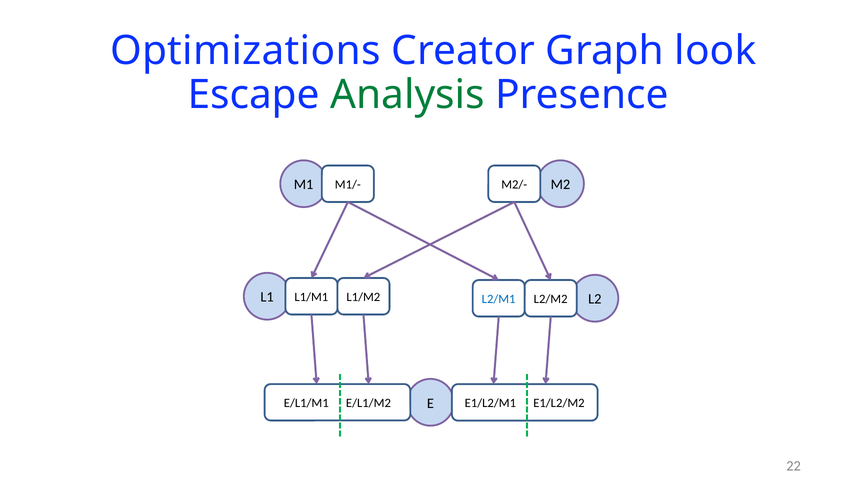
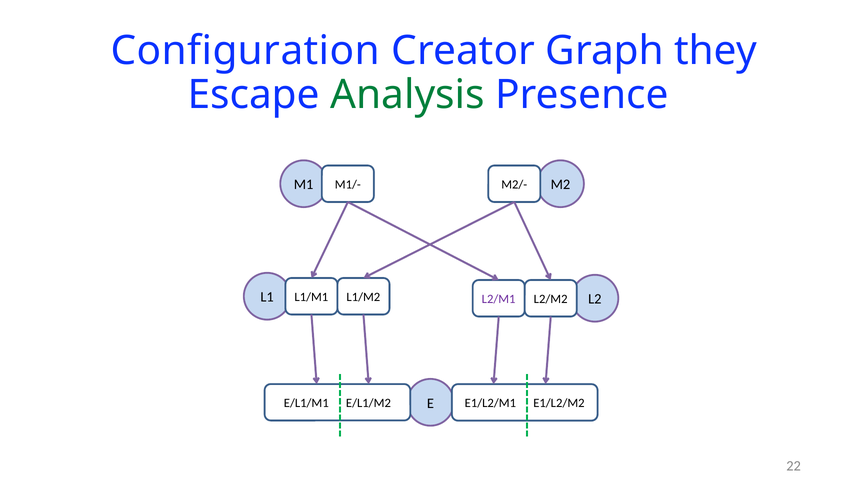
Optimizations: Optimizations -> Configuration (245, 51)
look: look -> they (716, 51)
L2/M1 colour: blue -> purple (499, 299)
